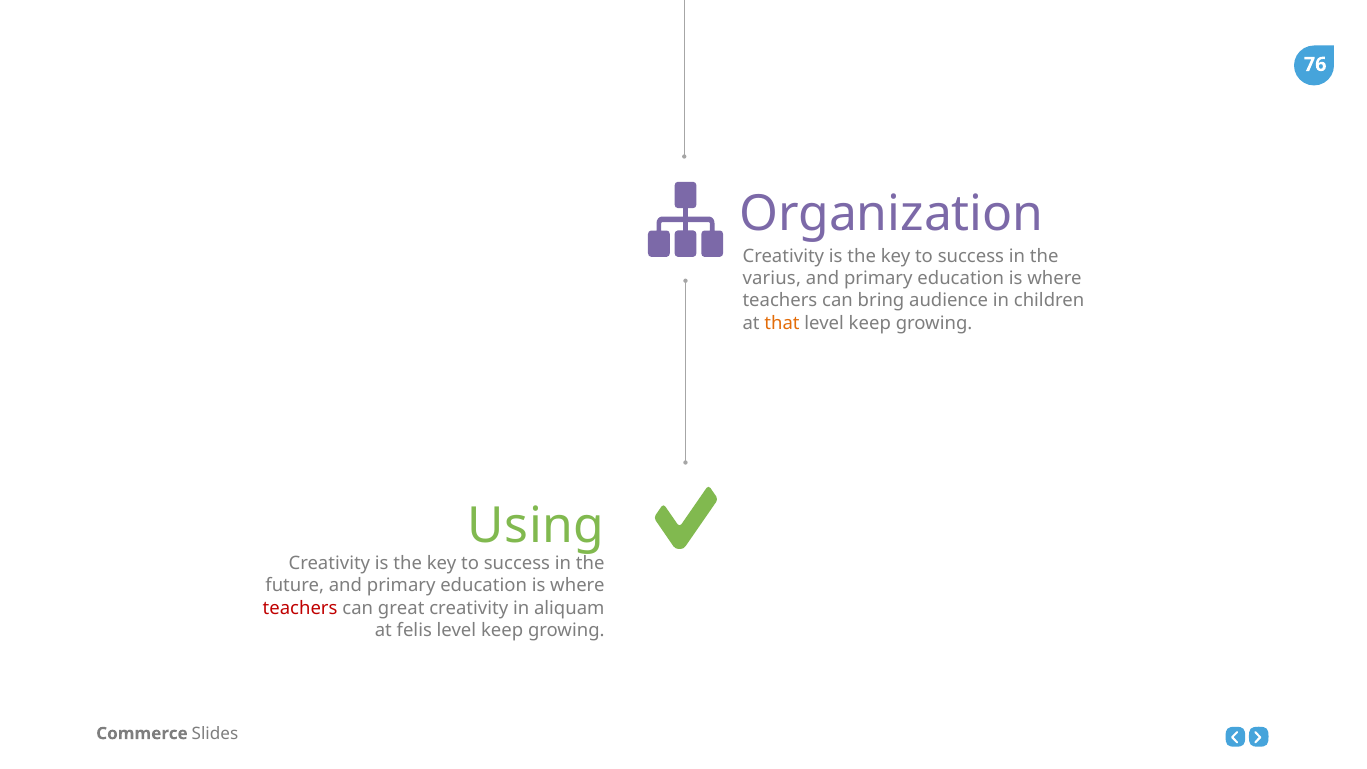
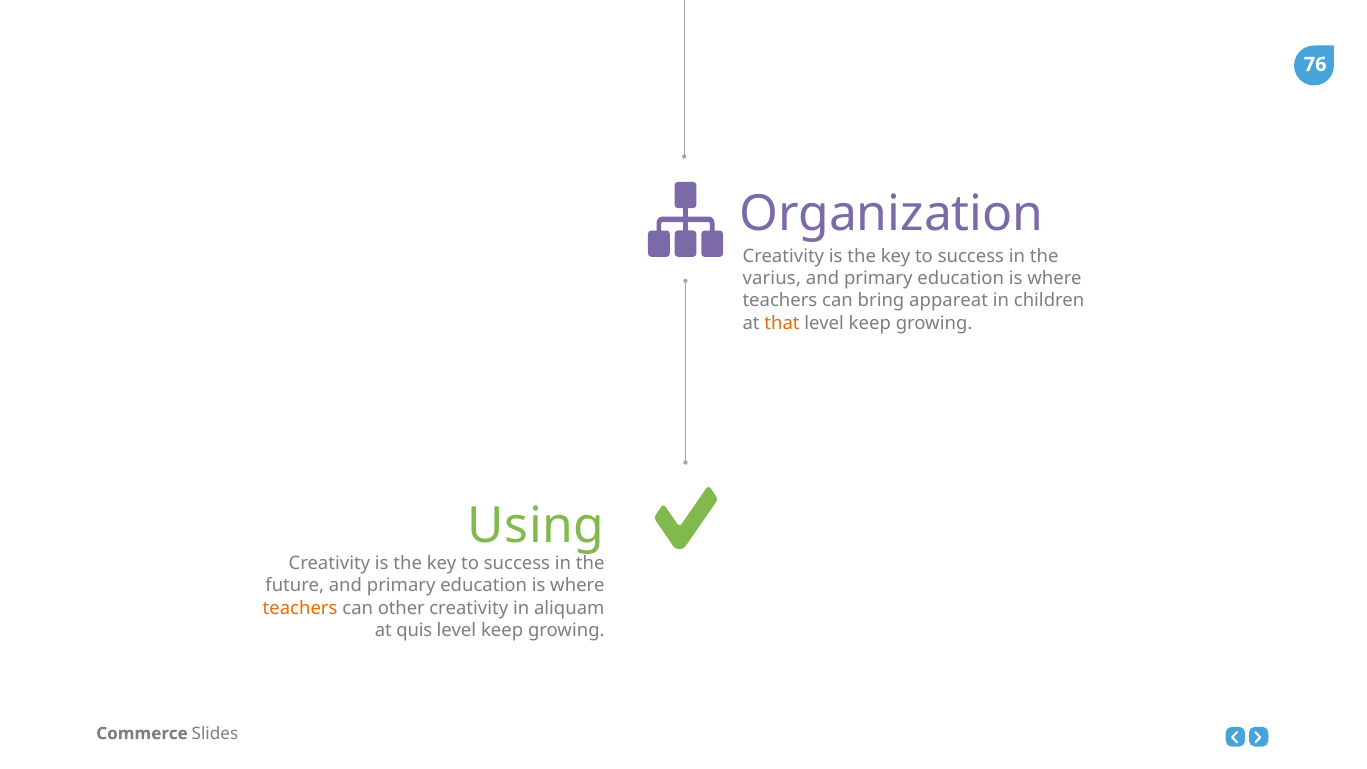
audience: audience -> appareat (949, 301)
teachers colour: red -> orange (300, 608)
great: great -> other (401, 608)
felis: felis -> quis (414, 630)
